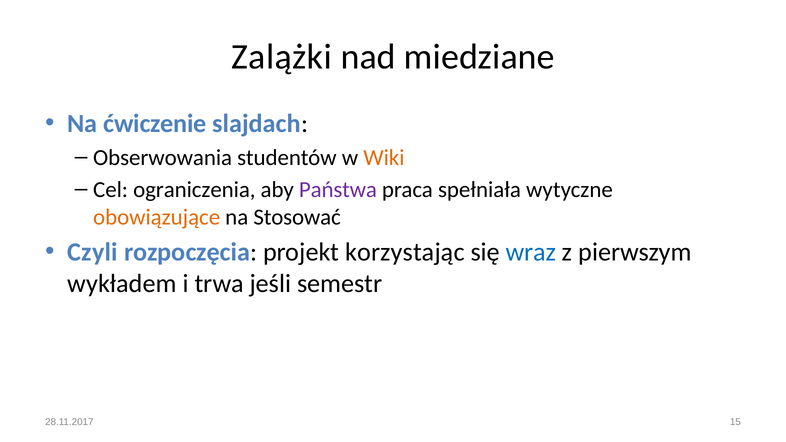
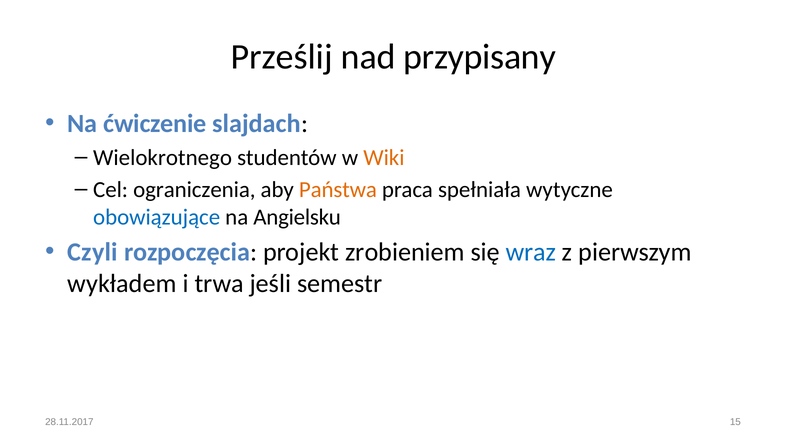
Zalążki: Zalążki -> Prześlij (282, 57)
miedziane: miedziane -> przypisany (480, 57)
Obserwowania: Obserwowania -> Wielokrotnego (163, 158)
Państwa colour: purple -> orange (338, 190)
obowiązujące colour: orange -> blue (157, 217)
Stosować: Stosować -> Angielsku (297, 217)
korzystając: korzystając -> zrobieniem (405, 252)
